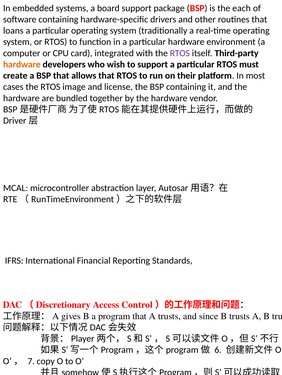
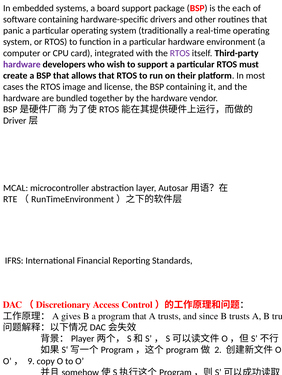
loans: loans -> panic (13, 31)
hardware colour: orange -> purple (22, 65)
6: 6 -> 2 (218, 351)
7: 7 -> 9 (31, 362)
